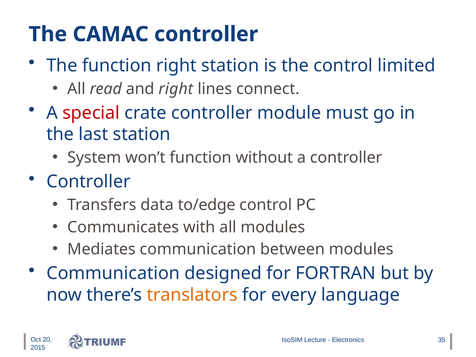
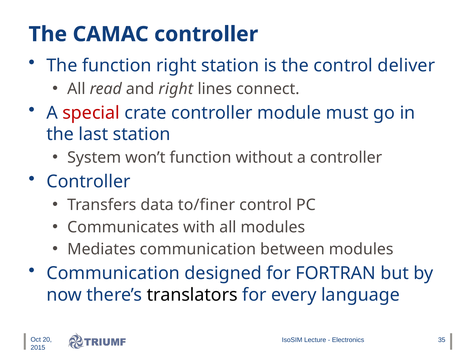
limited: limited -> deliver (406, 66)
to/edge: to/edge -> to/finer (206, 205)
translators colour: orange -> black (192, 295)
